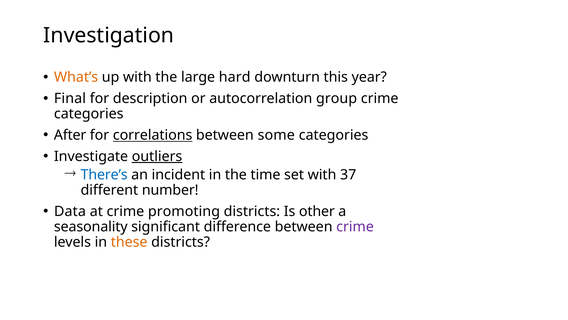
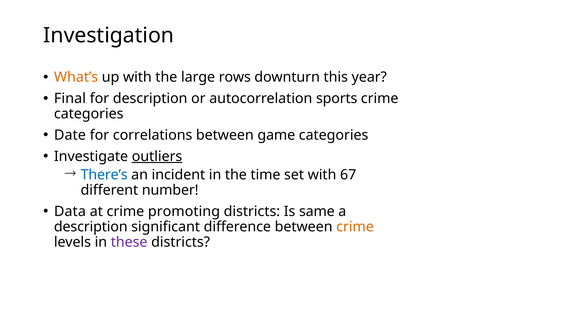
hard: hard -> rows (235, 77)
group: group -> sports (337, 98)
After: After -> Date (70, 135)
correlations underline: present -> none (153, 135)
some: some -> game (276, 135)
37: 37 -> 67 (348, 174)
other: other -> same (317, 211)
seasonality: seasonality -> description (91, 226)
crime colour: purple -> orange (355, 226)
these colour: orange -> purple (129, 242)
